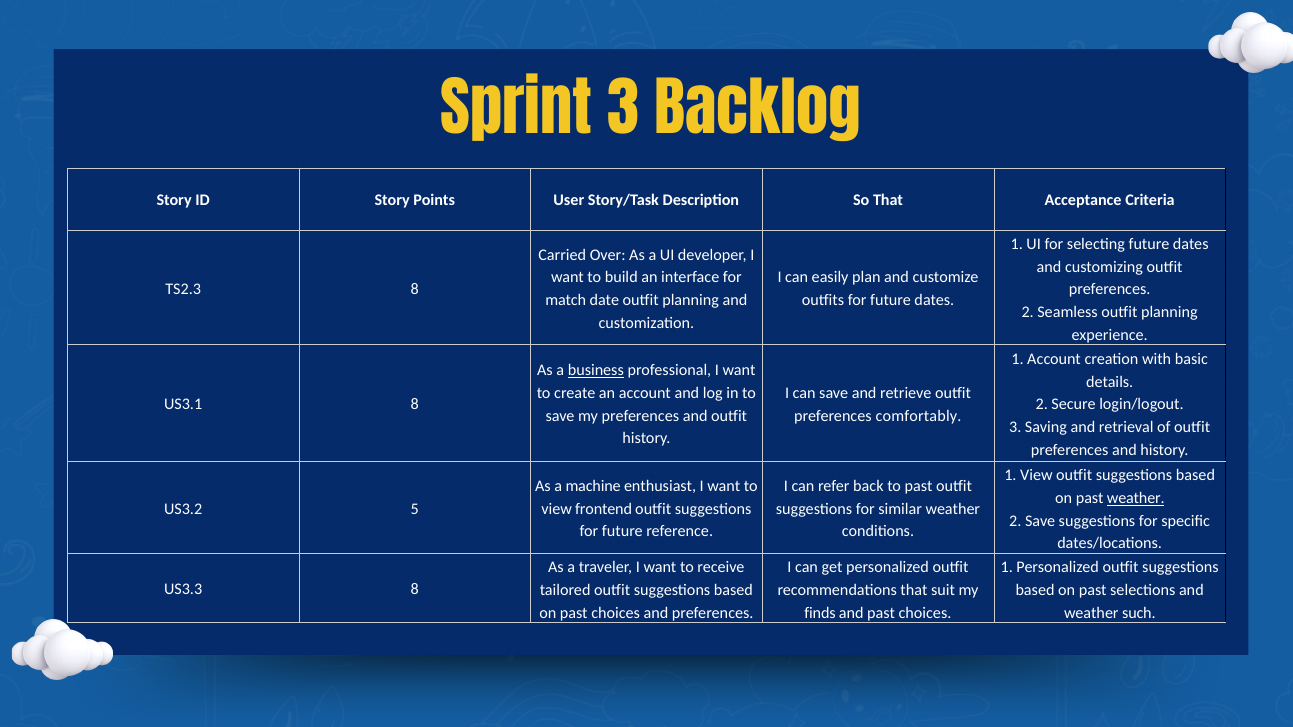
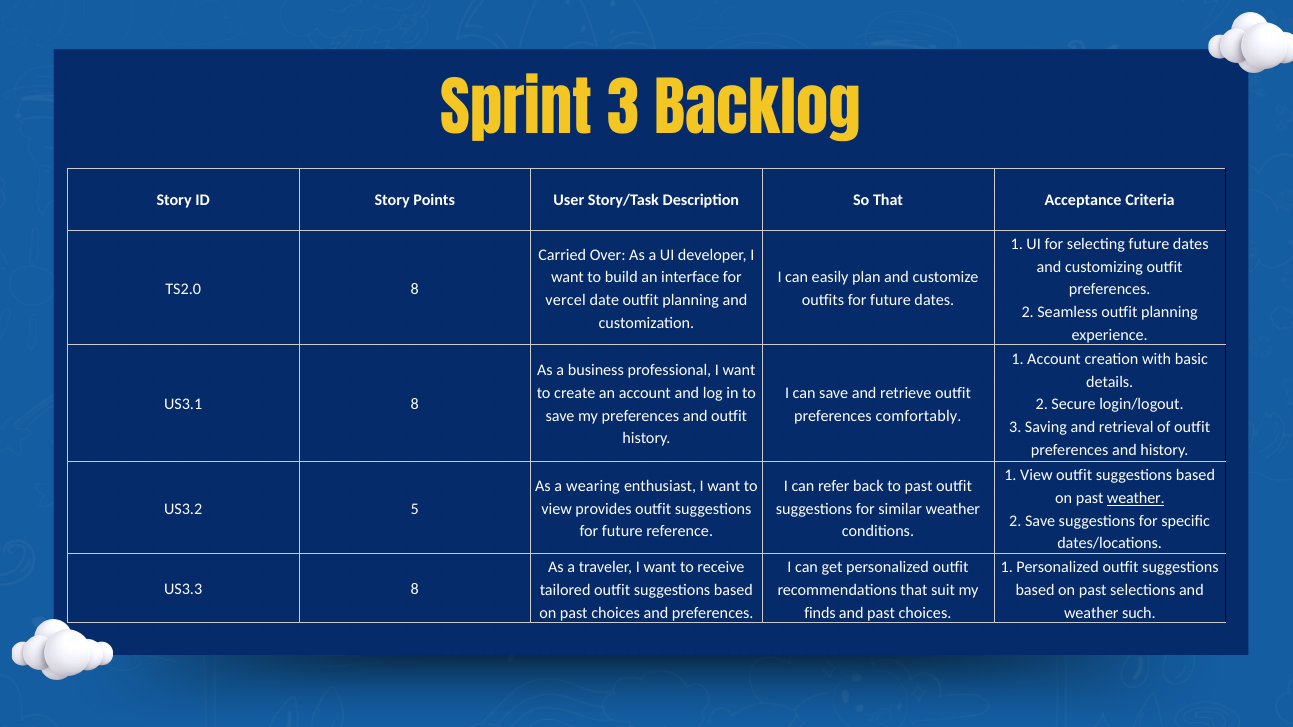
TS2.3: TS2.3 -> TS2.0 (183, 289)
match: match -> vercel (566, 300)
business underline: present -> none (596, 371)
machine: machine -> wearing (593, 486)
frontend: frontend -> provides (604, 509)
